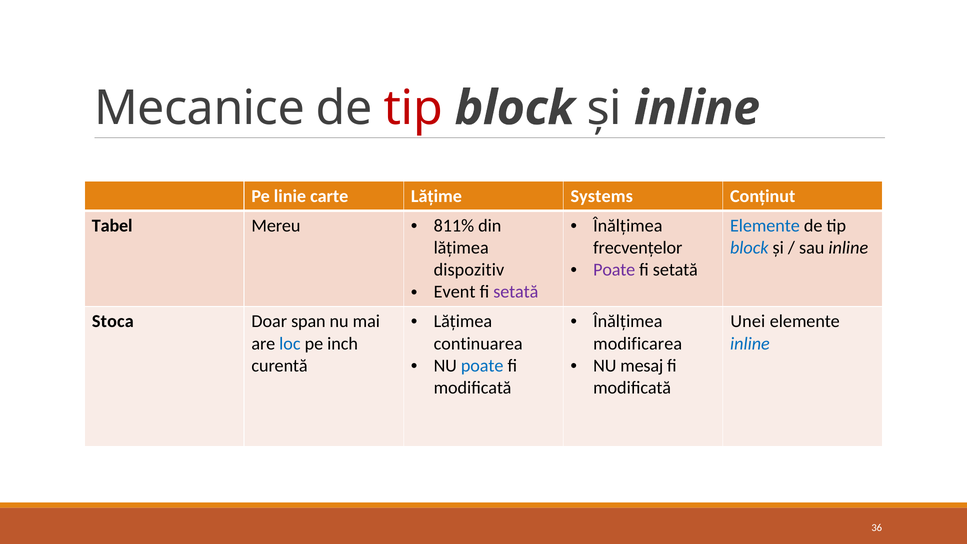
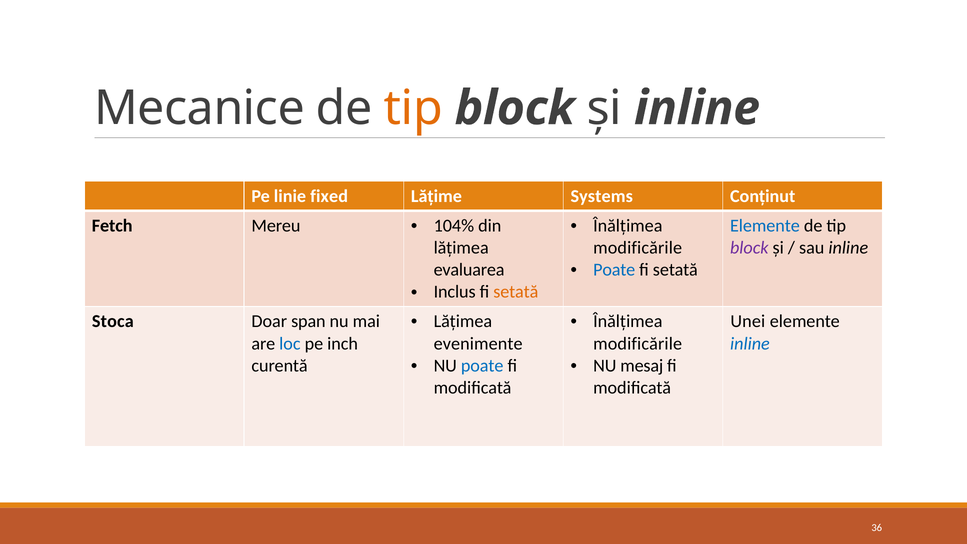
tip colour: red -> orange (413, 108)
carte: carte -> fixed (329, 196)
Tabel: Tabel -> Fetch (112, 226)
811%: 811% -> 104% (454, 226)
frecvențelor: frecvențelor -> modificările (638, 248)
block colour: blue -> purple (749, 248)
Poate colour: purple -> blue (614, 270)
dispozitiv: dispozitiv -> evaluarea (469, 270)
Event: Event -> Inclus (455, 292)
setată colour: purple -> orange (516, 292)
continuarea: continuarea -> evenimente (478, 344)
modificarea: modificarea -> modificările (638, 344)
